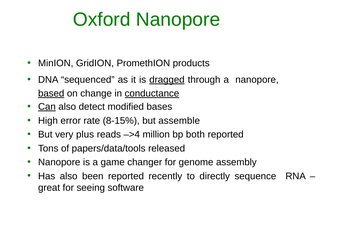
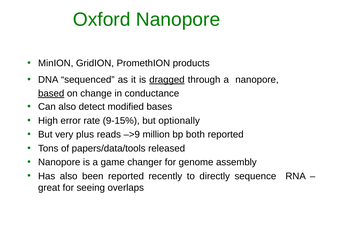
conductance underline: present -> none (152, 94)
Can underline: present -> none (47, 107)
8-15%: 8-15% -> 9-15% (121, 121)
assemble: assemble -> optionally (179, 121)
–>4: –>4 -> –>9 (132, 135)
software: software -> overlaps (126, 188)
